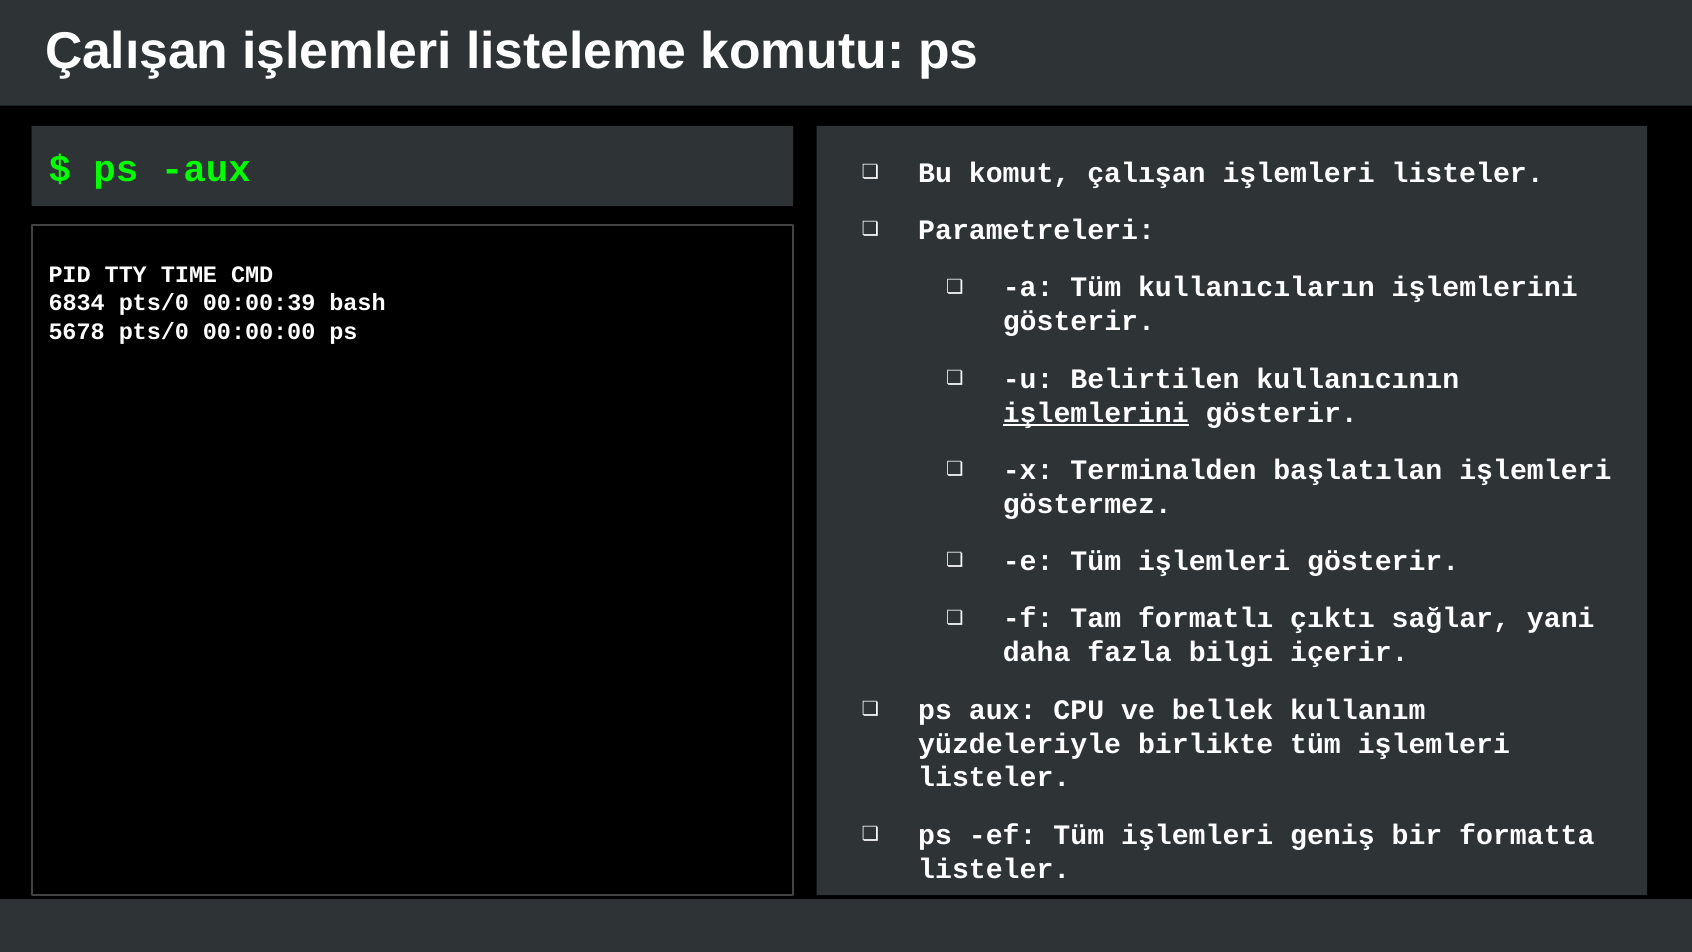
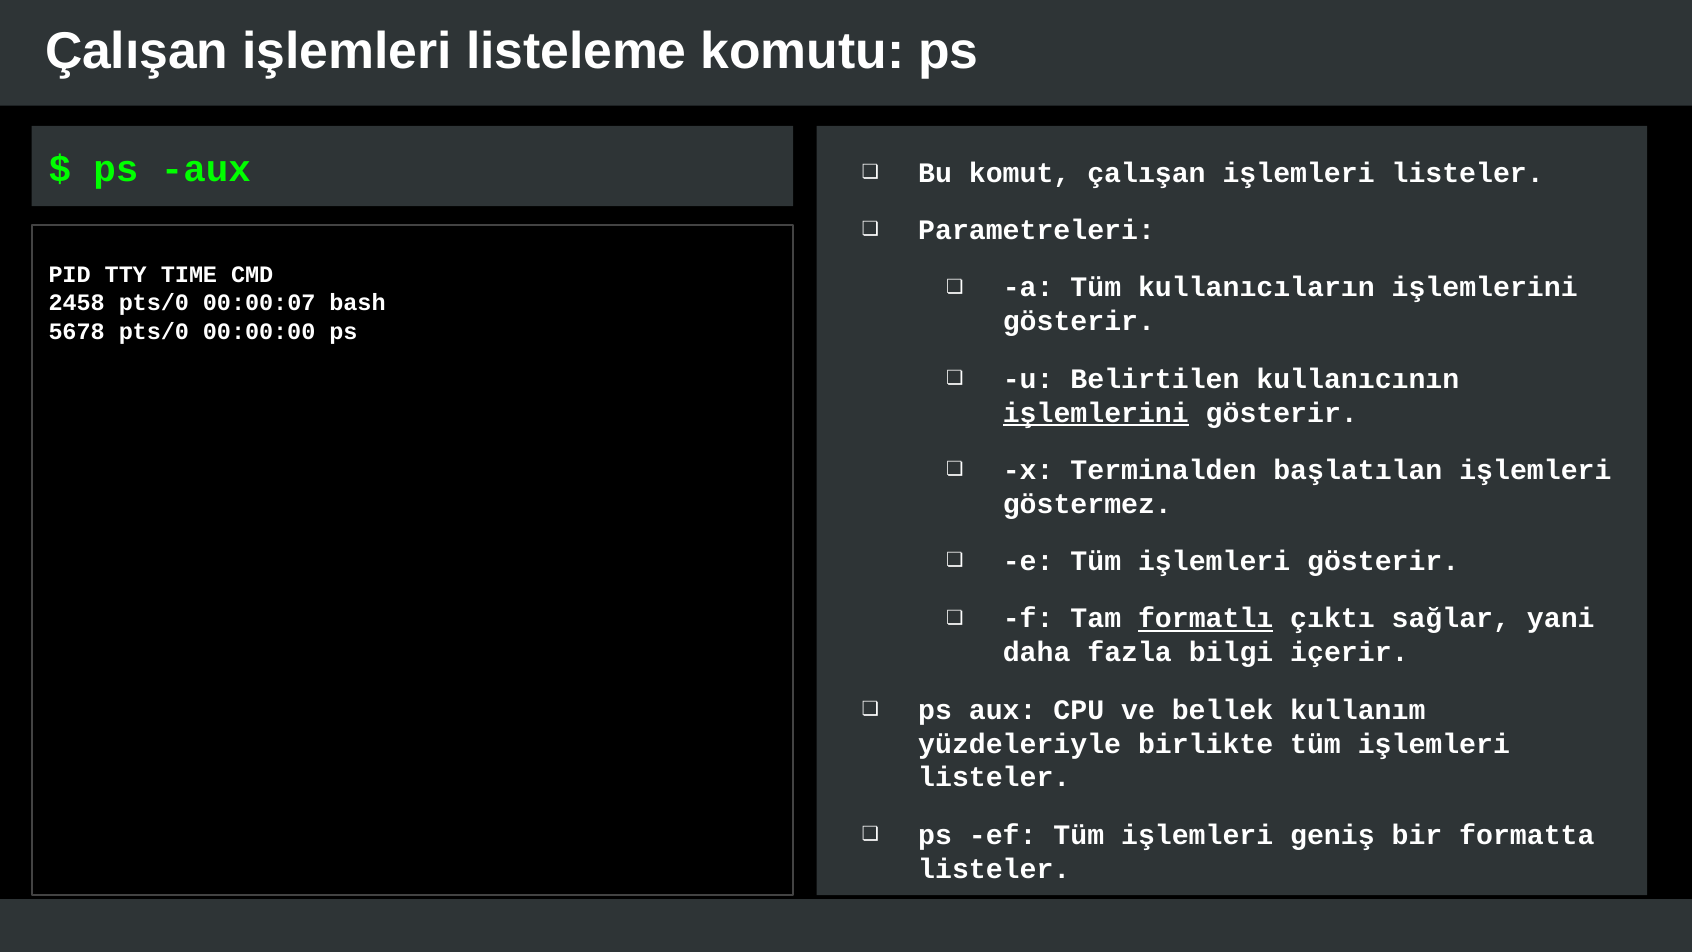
6834: 6834 -> 2458 (77, 303)
00:00:39: 00:00:39 -> 00:00:07 (259, 303)
formatlı underline: none -> present (1206, 619)
